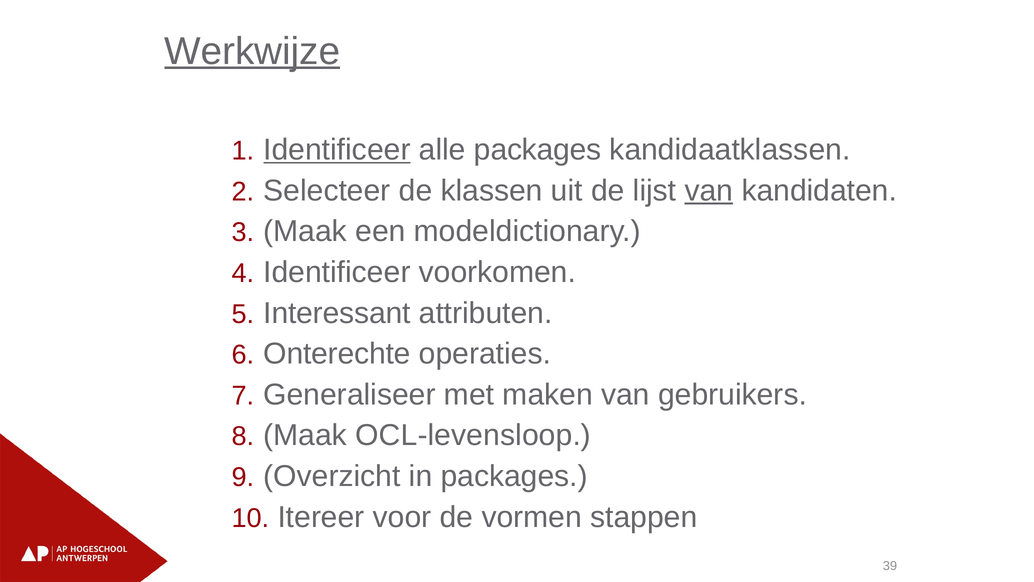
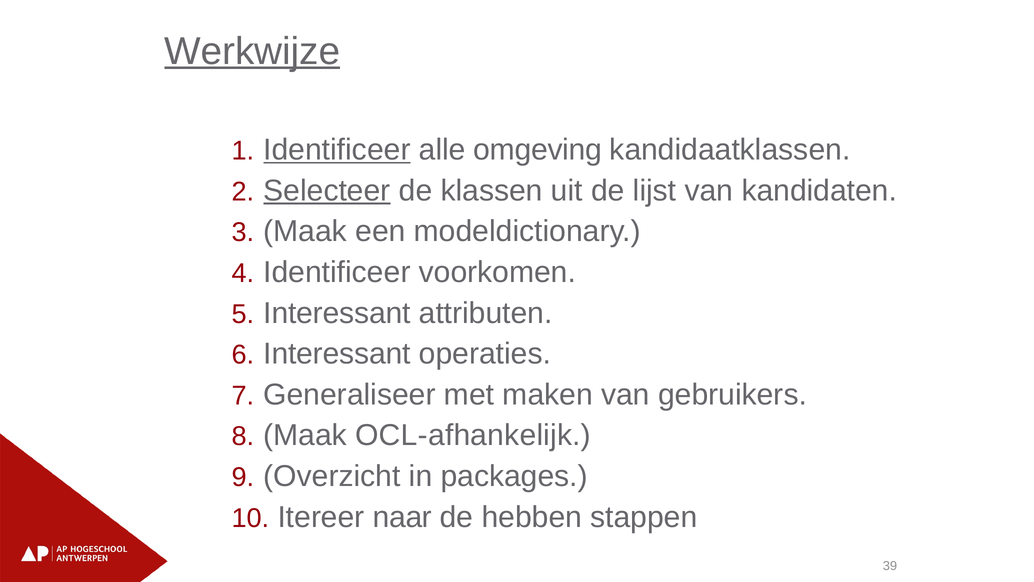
alle packages: packages -> omgeving (538, 150)
Selecteer underline: none -> present (327, 190)
van underline: present -> none (709, 190)
Onterechte: Onterechte -> Interessant (337, 354)
OCL-levensloop: OCL-levensloop -> OCL-afhankelijk (473, 435)
voor: voor -> naar (402, 517)
vormen: vormen -> hebben (532, 517)
